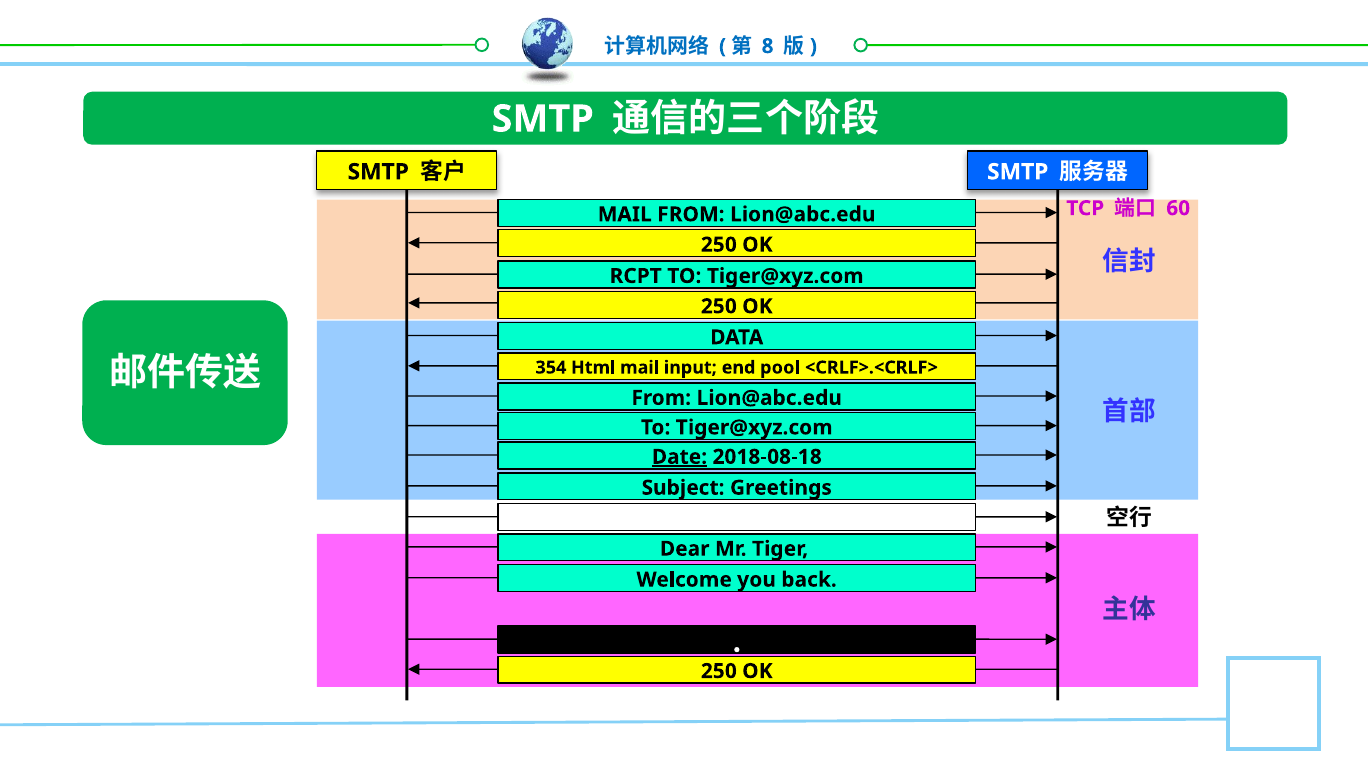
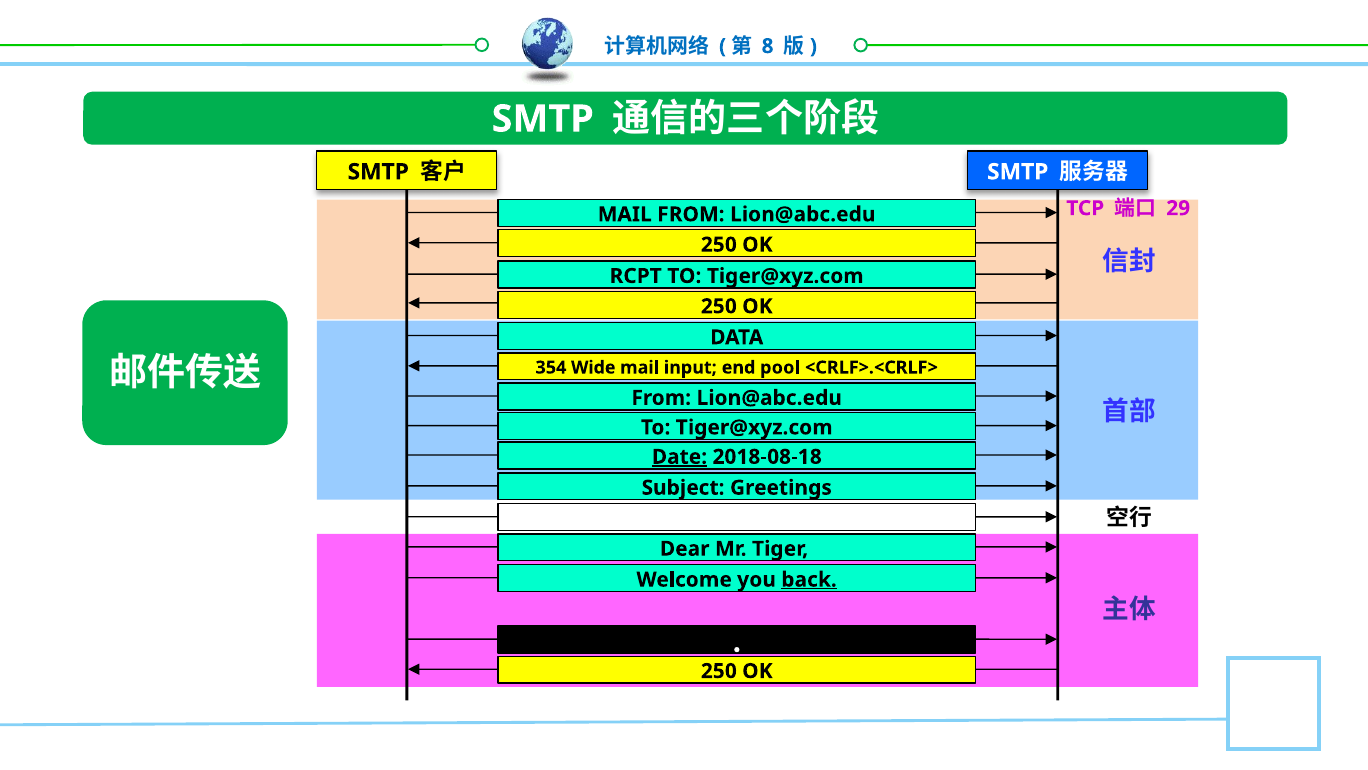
60: 60 -> 29 (1178, 208)
Html: Html -> Wide (593, 367)
back underline: none -> present (809, 579)
